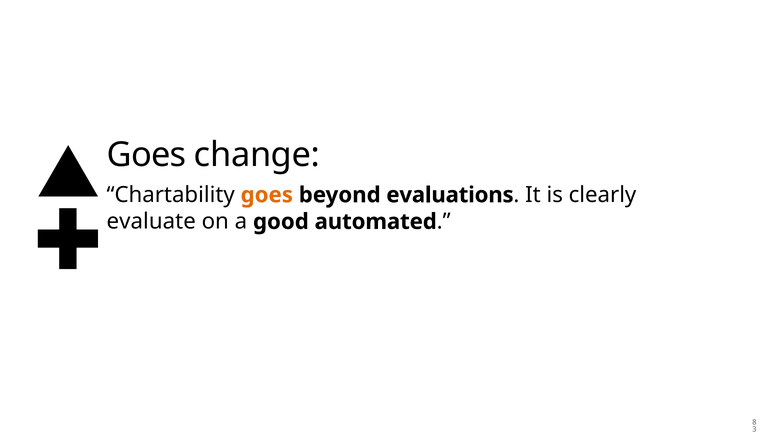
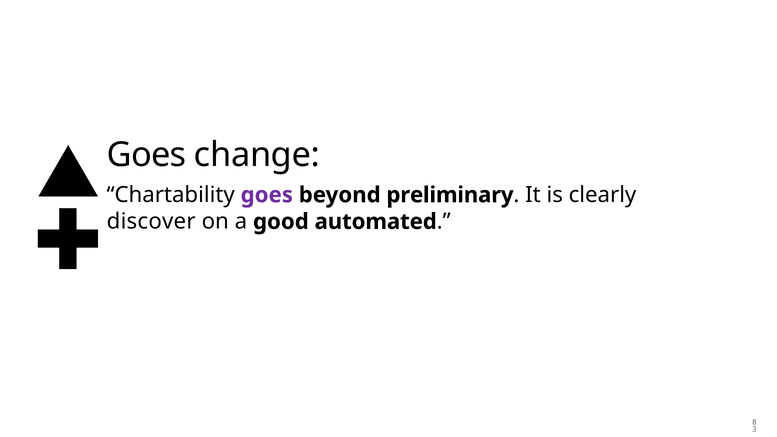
goes colour: orange -> purple (267, 195)
evaluations: evaluations -> preliminary (450, 195)
evaluate: evaluate -> discover (151, 222)
